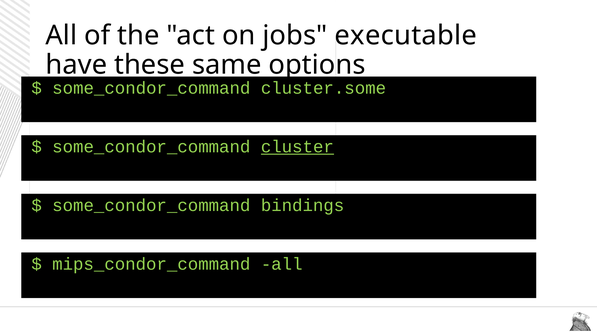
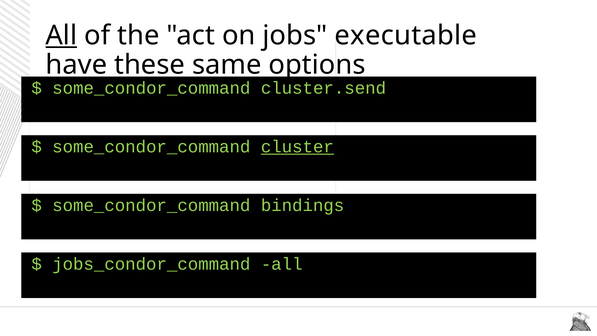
All underline: none -> present (61, 35)
cluster.some: cluster.some -> cluster.send (323, 88)
mips_condor_command: mips_condor_command -> jobs_condor_command (151, 264)
